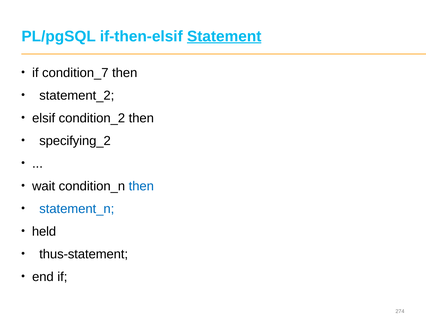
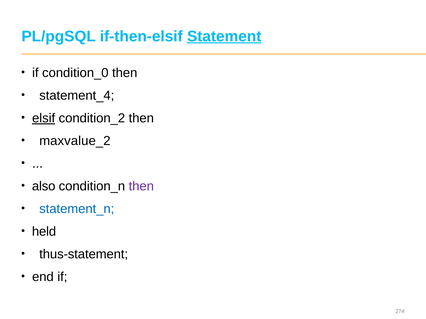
condition_7: condition_7 -> condition_0 (75, 73)
statement_2: statement_2 -> statement_4 (77, 96)
elsif underline: none -> present (44, 118)
specifying_2: specifying_2 -> maxvalue_2 (75, 141)
wait: wait -> also (44, 187)
then colour: blue -> purple (141, 187)
